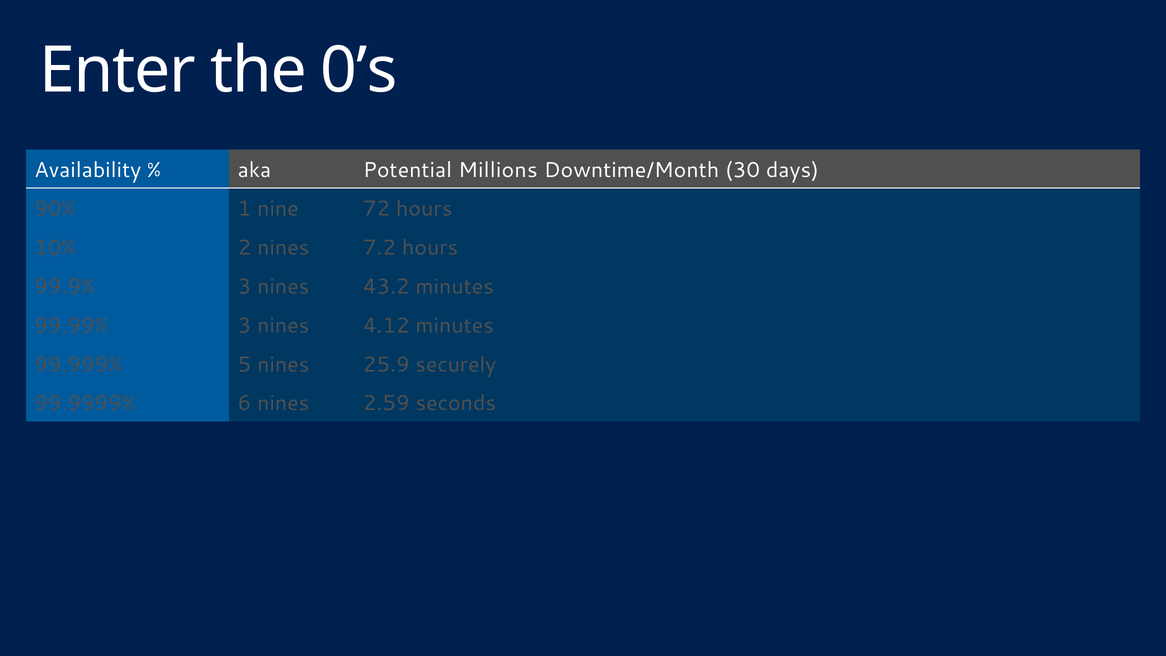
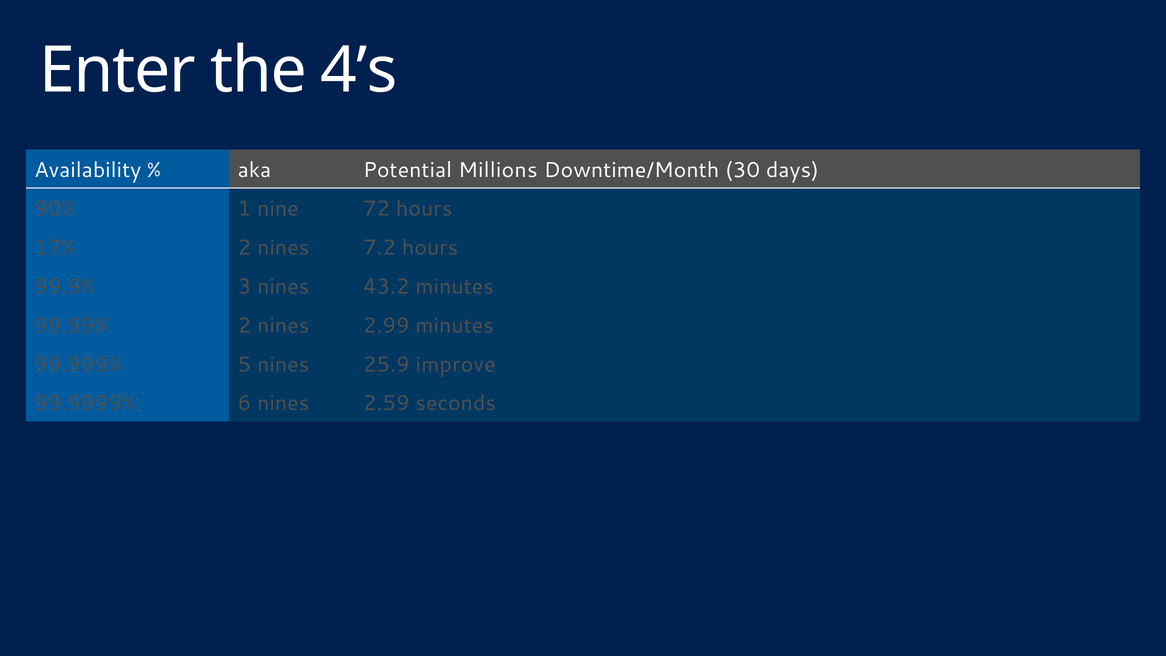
0’s: 0’s -> 4’s (359, 71)
10%: 10% -> 17% (55, 248)
99.99% 3: 3 -> 2 (245, 325)
4.12: 4.12 -> 2.99 (386, 325)
securely: securely -> improve (456, 364)
